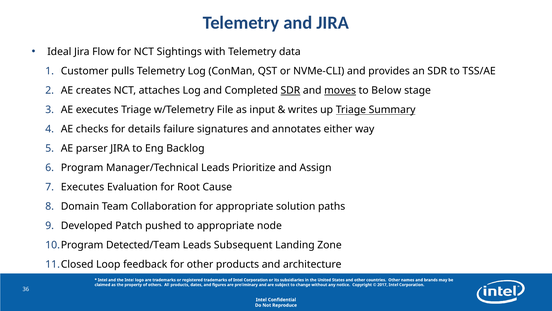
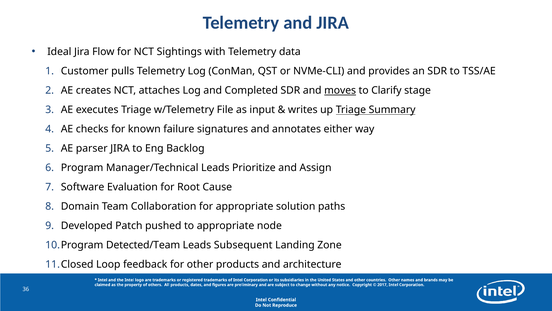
SDR underline: present -> none (290, 90)
Below: Below -> Clarify (386, 90)
details: details -> known (144, 129)
Executes: Executes -> Software (83, 187)
